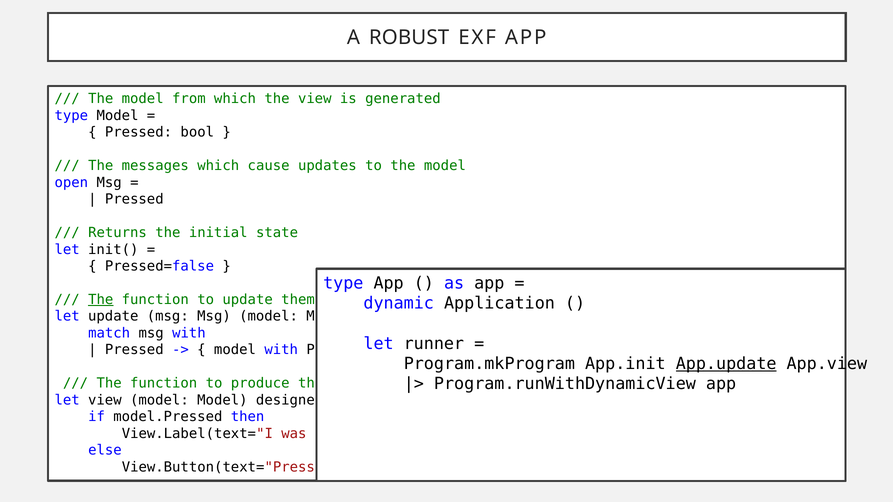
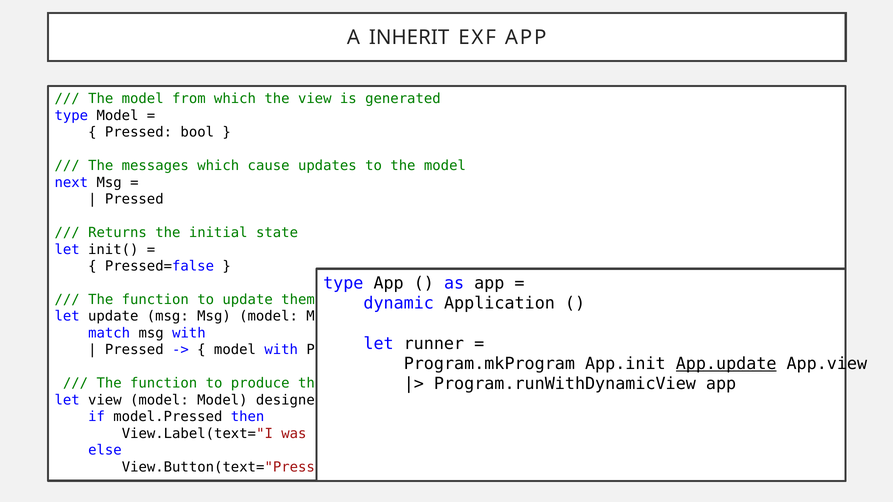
ROBUST: ROBUST -> INHERIT (409, 37)
open: open -> next (71, 183)
The underline: present -> none (101, 300)
